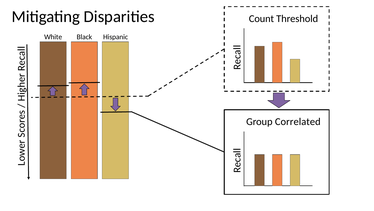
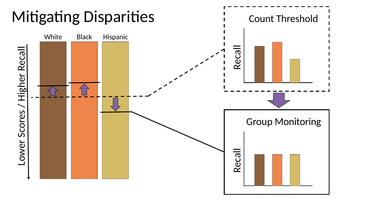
Correlated: Correlated -> Monitoring (298, 121)
